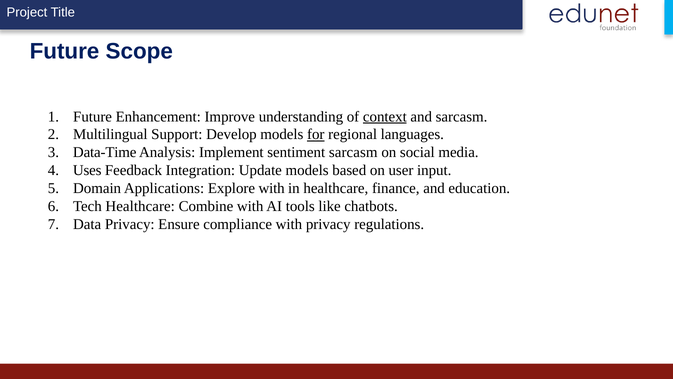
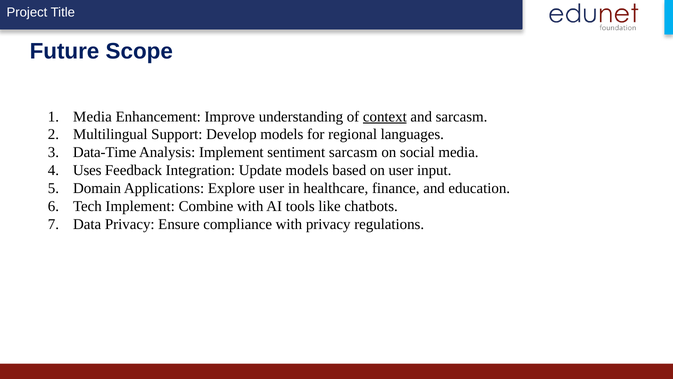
Future: Future -> Media (92, 116)
for underline: present -> none (316, 134)
Explore with: with -> user (271, 188)
Tech Healthcare: Healthcare -> Implement (140, 206)
